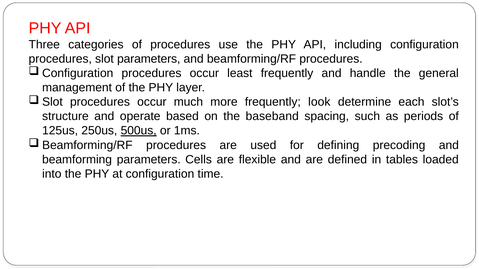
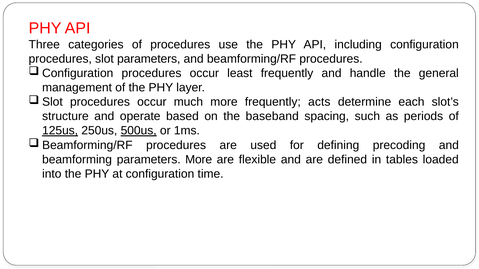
look: look -> acts (319, 102)
125us underline: none -> present (60, 131)
parameters Cells: Cells -> More (199, 160)
